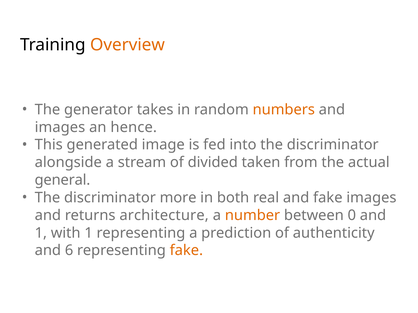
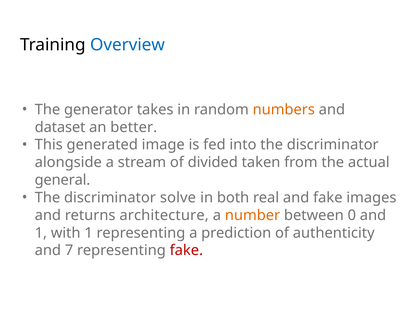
Overview colour: orange -> blue (127, 45)
images: images -> dataset (60, 127)
hence: hence -> better (134, 127)
more: more -> solve (178, 198)
6: 6 -> 7 (69, 251)
fake colour: orange -> red (186, 251)
